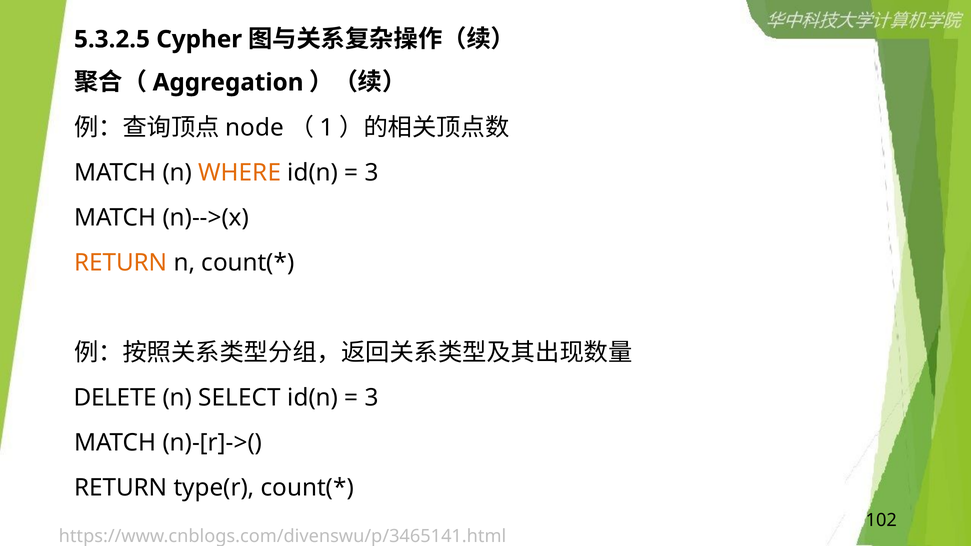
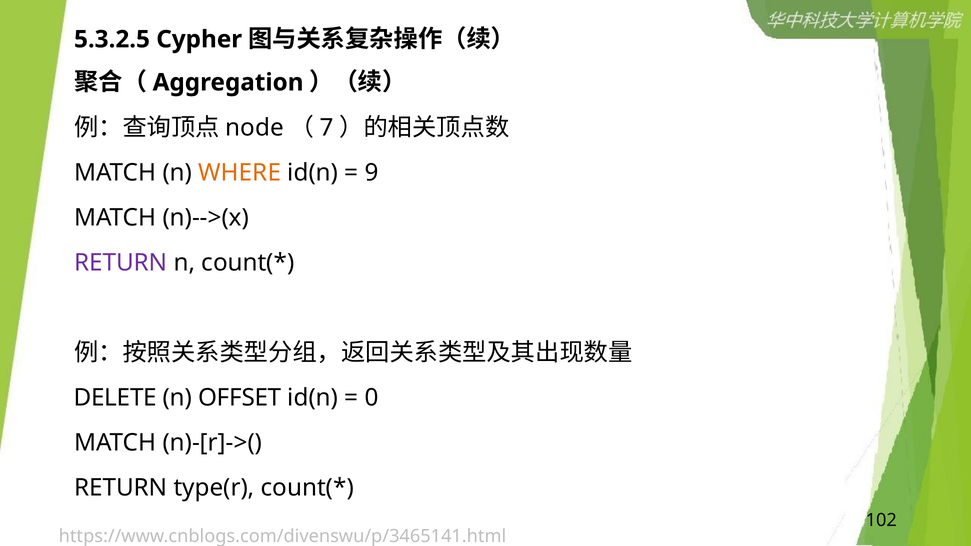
1: 1 -> 7 (327, 128)
3: 3 -> 9 (372, 173)
RETURN colour: orange -> purple (121, 263)
SELECT: SELECT -> OFFSET (240, 398)
3: 3 -> 0 (372, 398)
